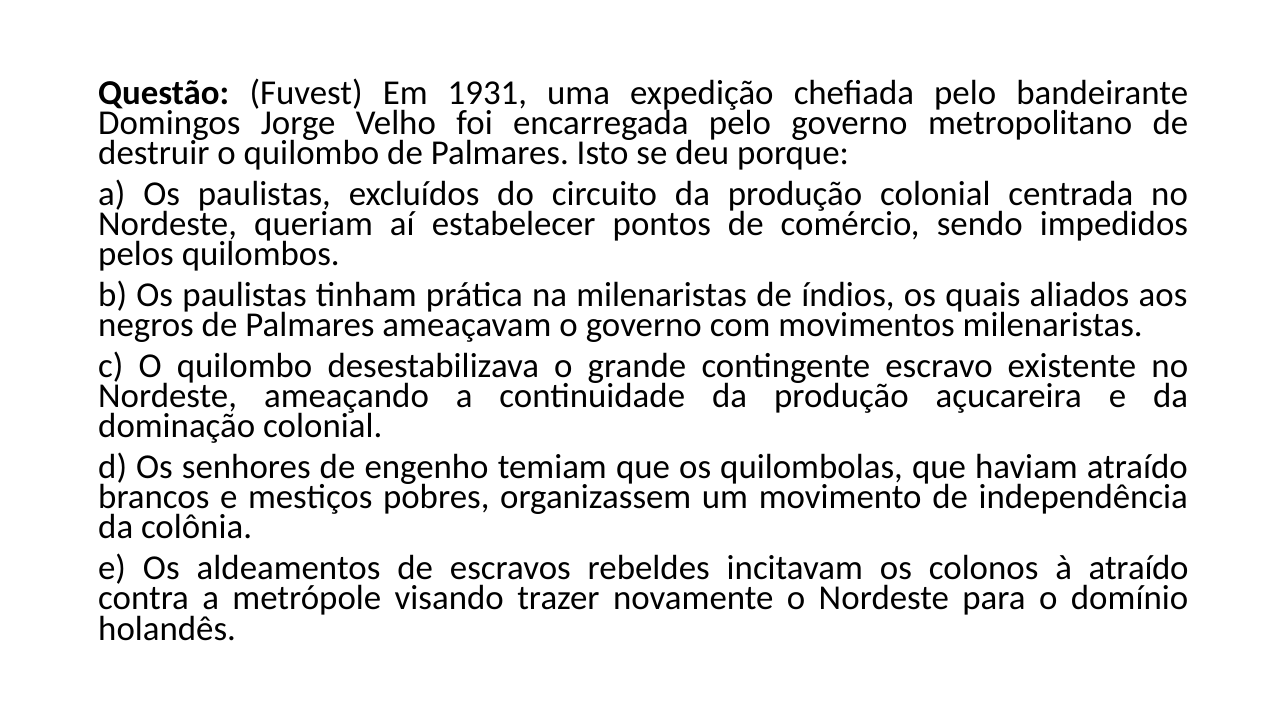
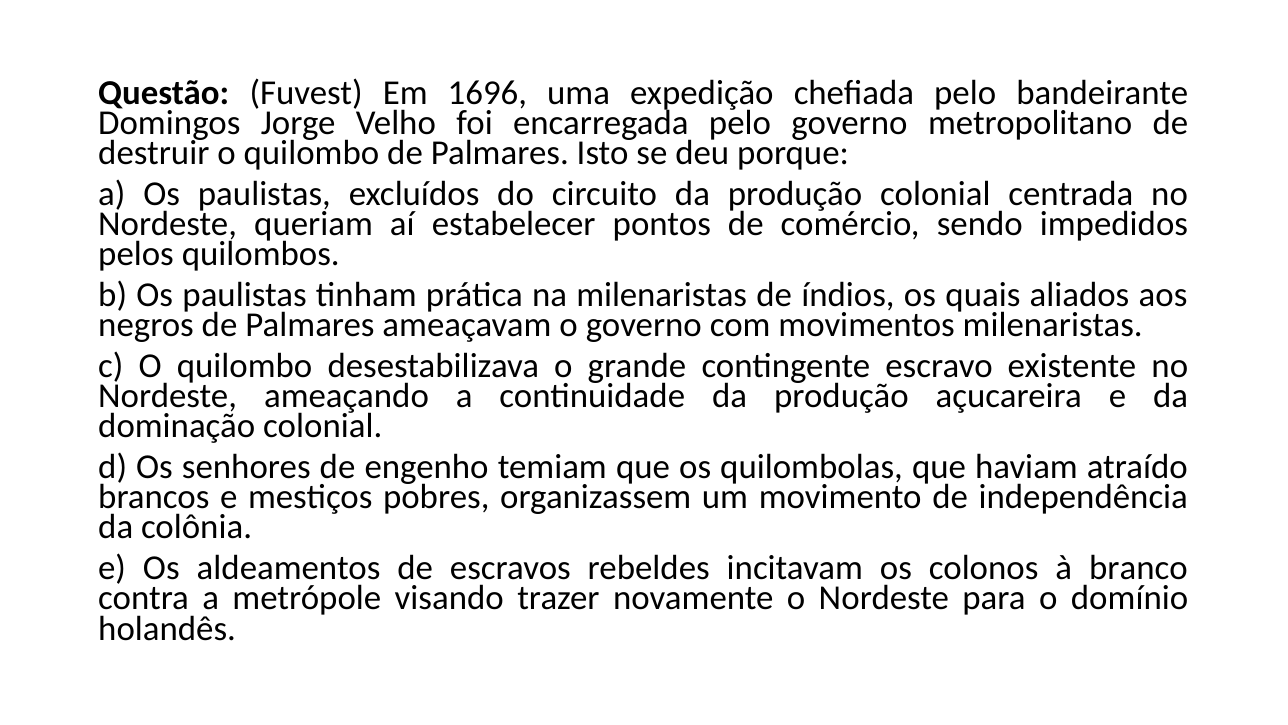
1931: 1931 -> 1696 (487, 93)
à atraído: atraído -> branco (1138, 568)
